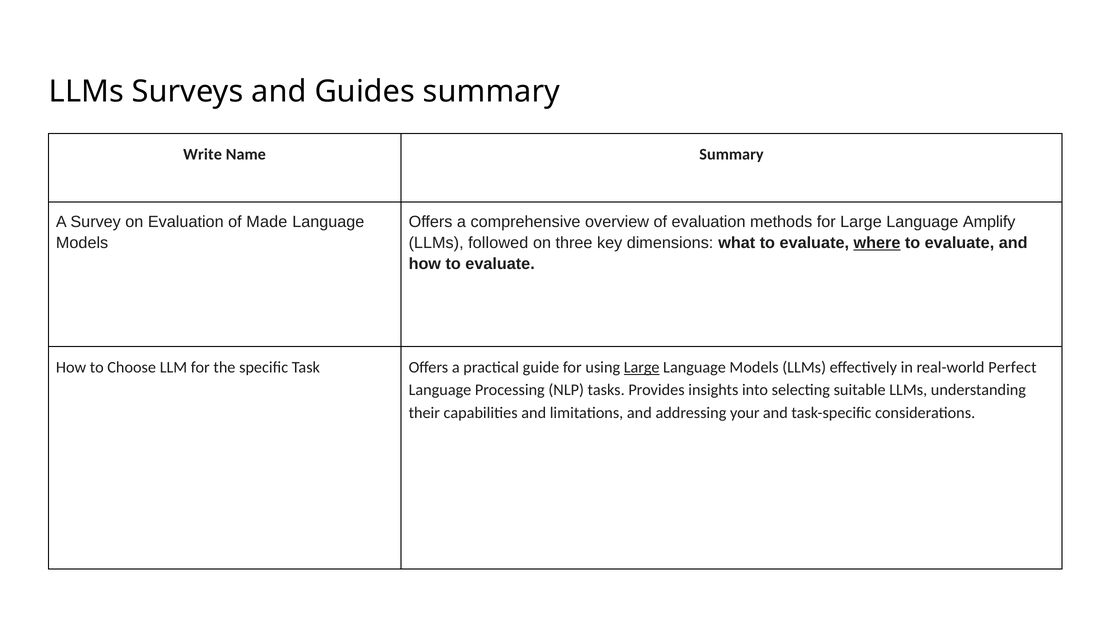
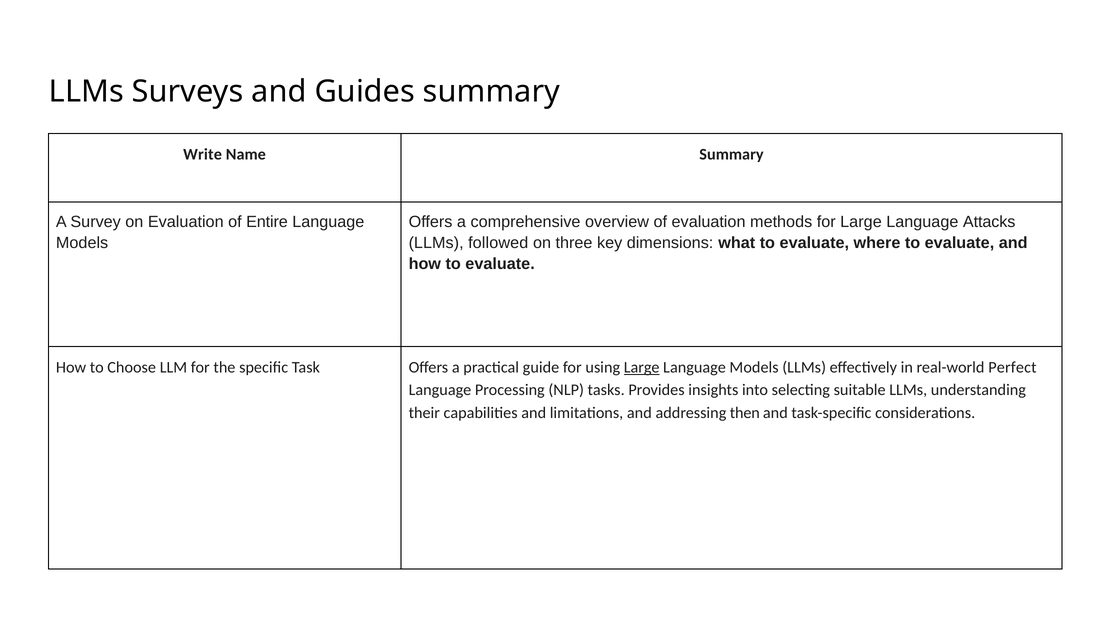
Made: Made -> Entire (267, 222)
Amplify: Amplify -> Attacks (989, 222)
where underline: present -> none (877, 243)
your: your -> then (745, 413)
